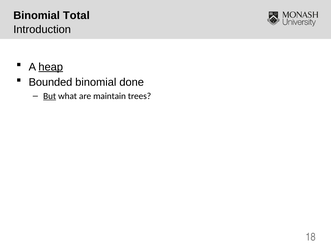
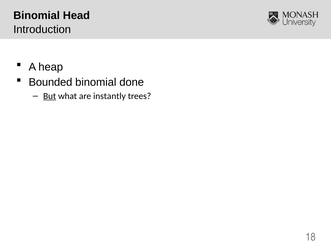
Total: Total -> Head (76, 15)
heap underline: present -> none (51, 67)
maintain: maintain -> instantly (109, 96)
